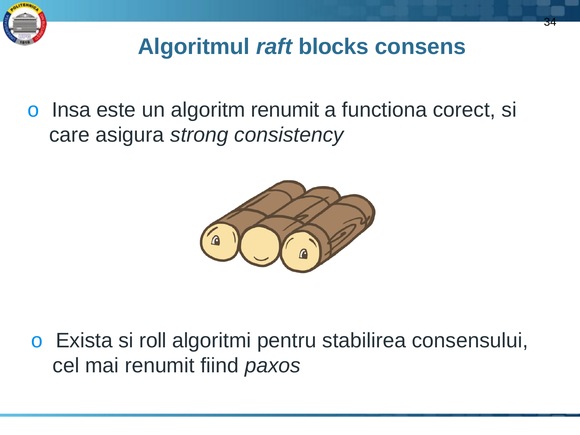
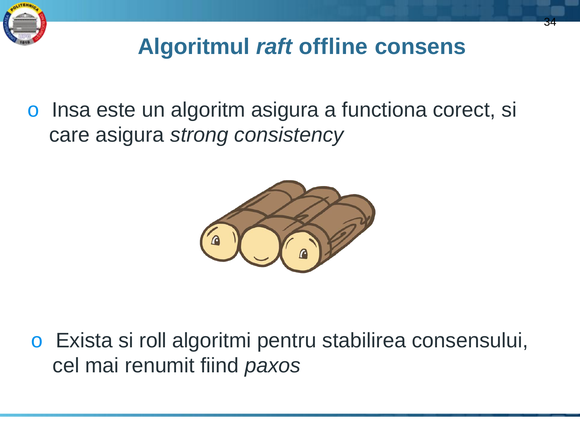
blocks: blocks -> offline (333, 47)
algoritm renumit: renumit -> asigura (285, 110)
